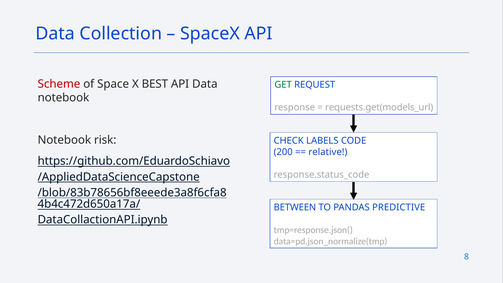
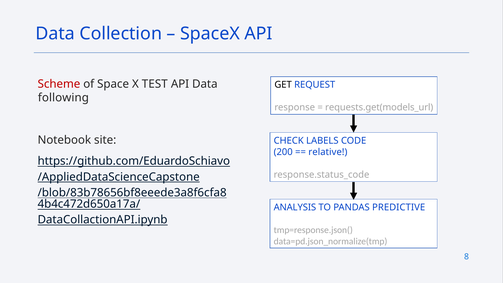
BEST: BEST -> TEST (155, 84)
GET colour: green -> black (283, 85)
notebook: notebook -> following (63, 98)
risk: risk -> site (105, 140)
BETWEEN: BETWEEN -> ANALYSIS (295, 207)
